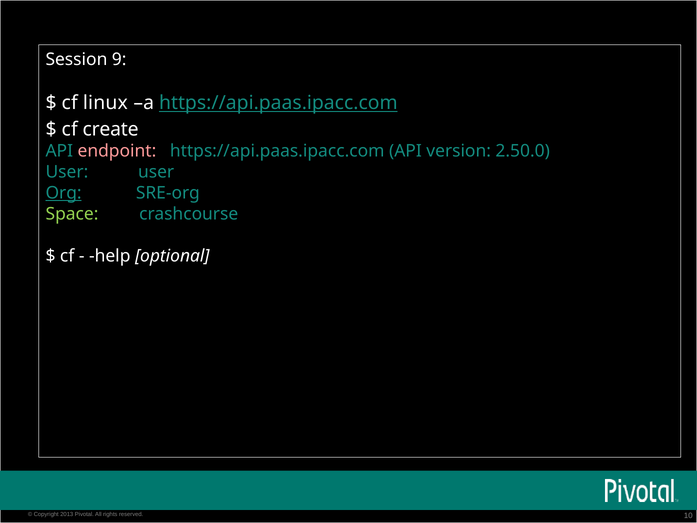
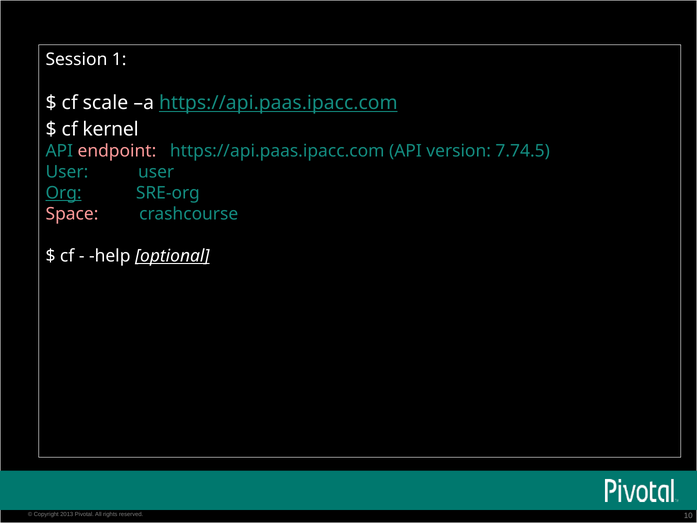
9: 9 -> 1 (119, 60)
linux: linux -> scale (105, 103)
create: create -> kernel (111, 129)
2.50.0: 2.50.0 -> 7.74.5 (523, 151)
Space colour: light green -> pink (72, 214)
optional underline: none -> present (172, 256)
